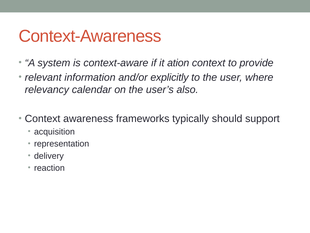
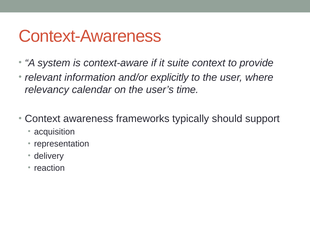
ation: ation -> suite (178, 63)
also: also -> time (188, 90)
